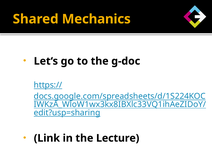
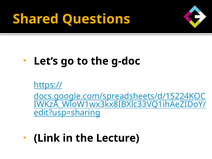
Mechanics: Mechanics -> Questions (96, 19)
